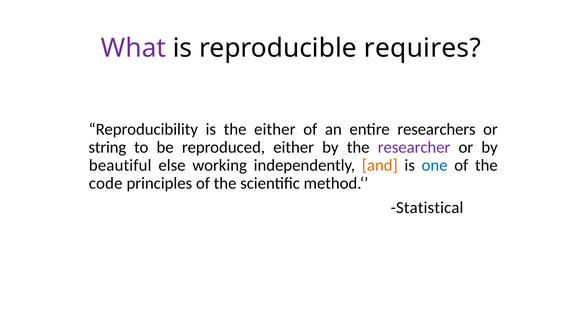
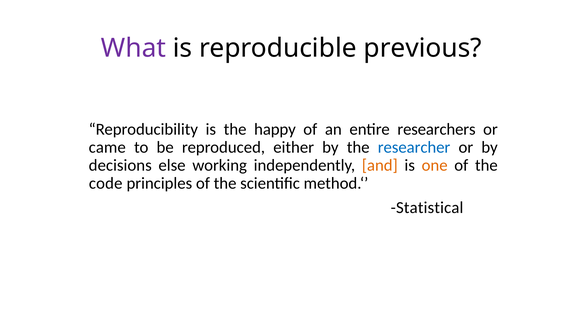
requires: requires -> previous (423, 48)
the either: either -> happy (275, 129)
string: string -> came (107, 147)
researcher colour: purple -> blue (414, 147)
beautiful: beautiful -> decisions (120, 166)
one colour: blue -> orange (435, 166)
